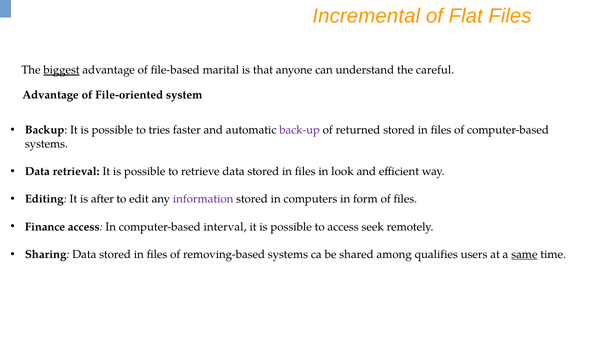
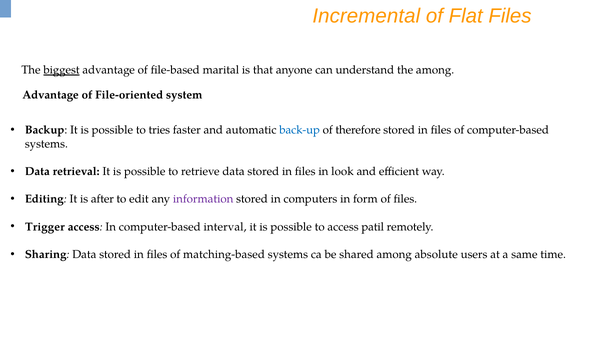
the careful: careful -> among (435, 70)
back-up colour: purple -> blue (300, 130)
returned: returned -> therefore (358, 130)
Finance: Finance -> Trigger (45, 227)
seek: seek -> patil (373, 227)
removing-based: removing-based -> matching-based (224, 254)
qualifies: qualifies -> absolute (436, 254)
same underline: present -> none (524, 254)
